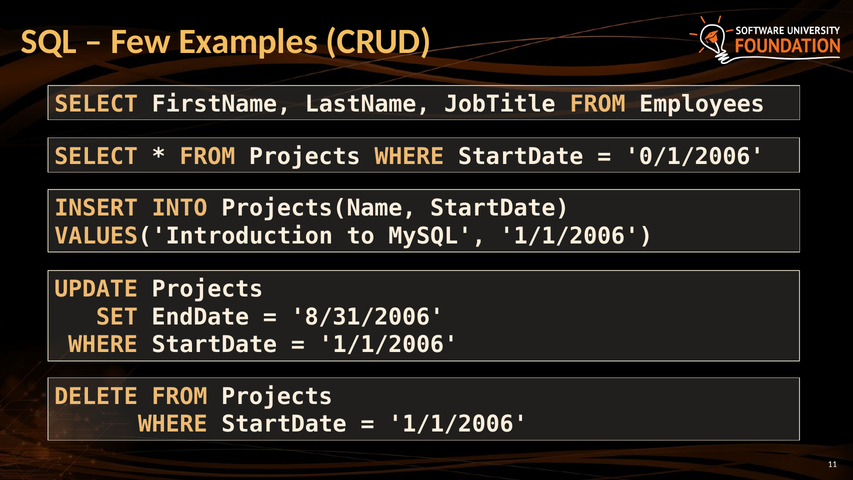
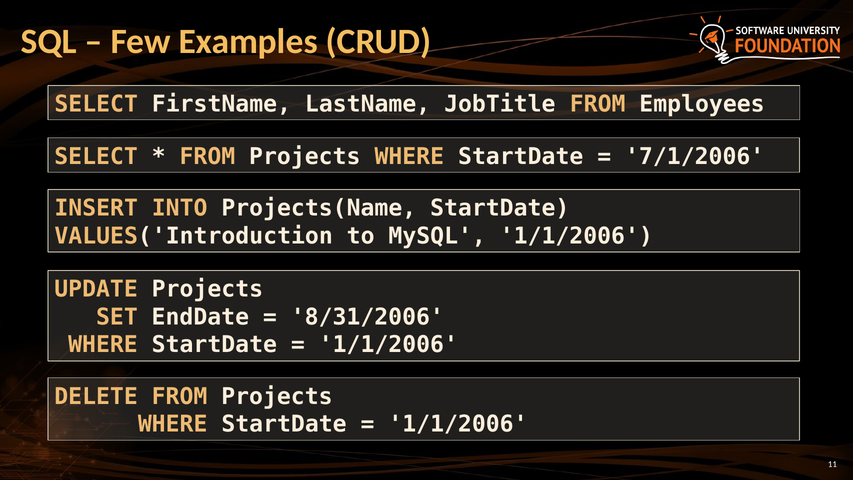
0/1/2006: 0/1/2006 -> 7/1/2006 (695, 156)
